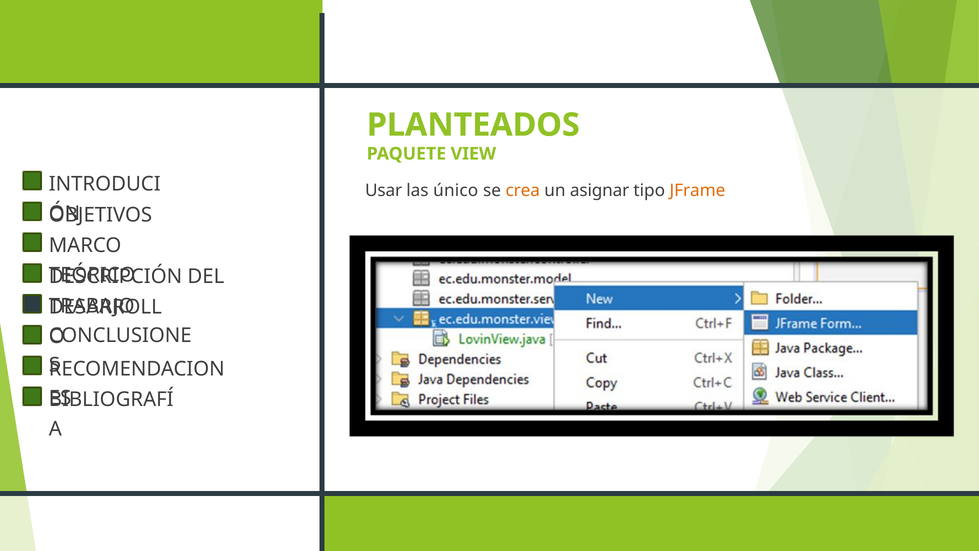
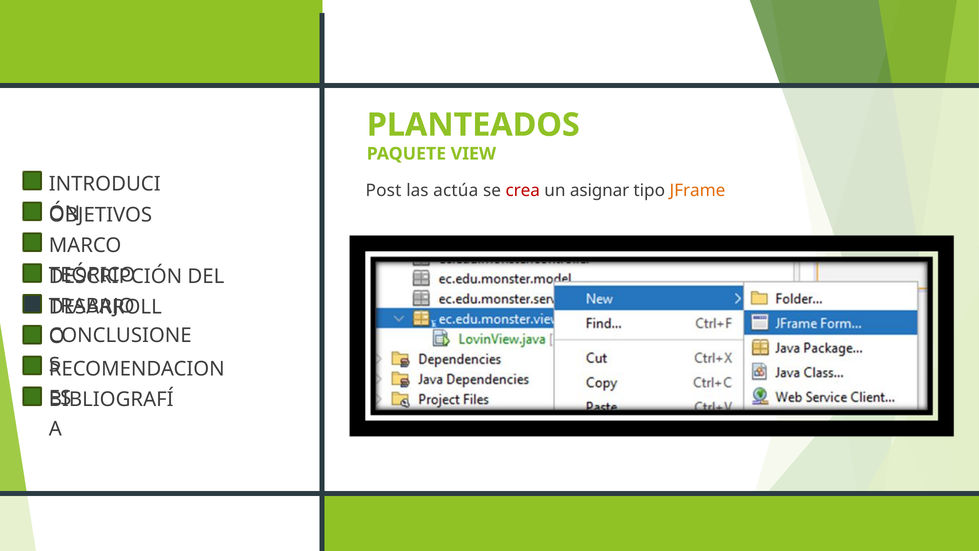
Usar: Usar -> Post (383, 191)
único: único -> actúa (456, 191)
crea colour: orange -> red (523, 191)
